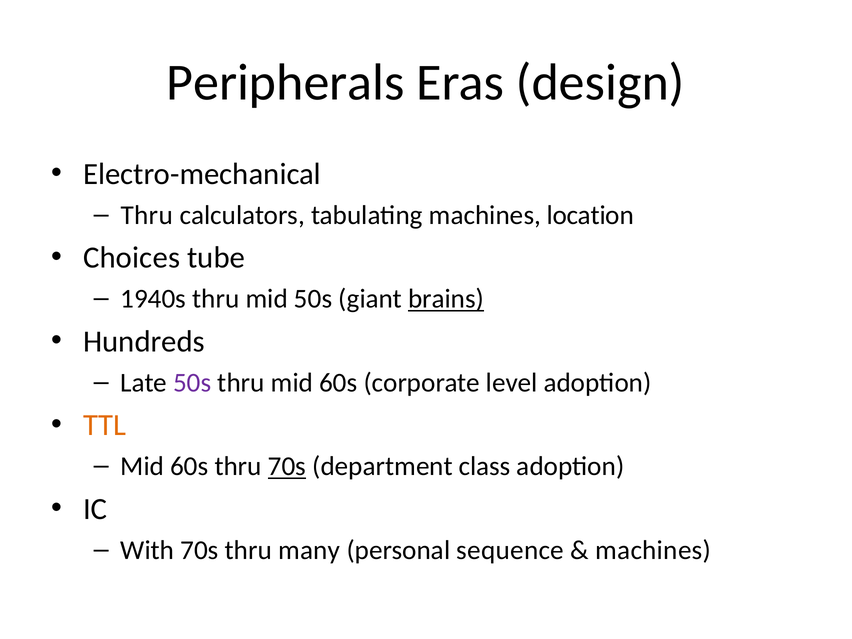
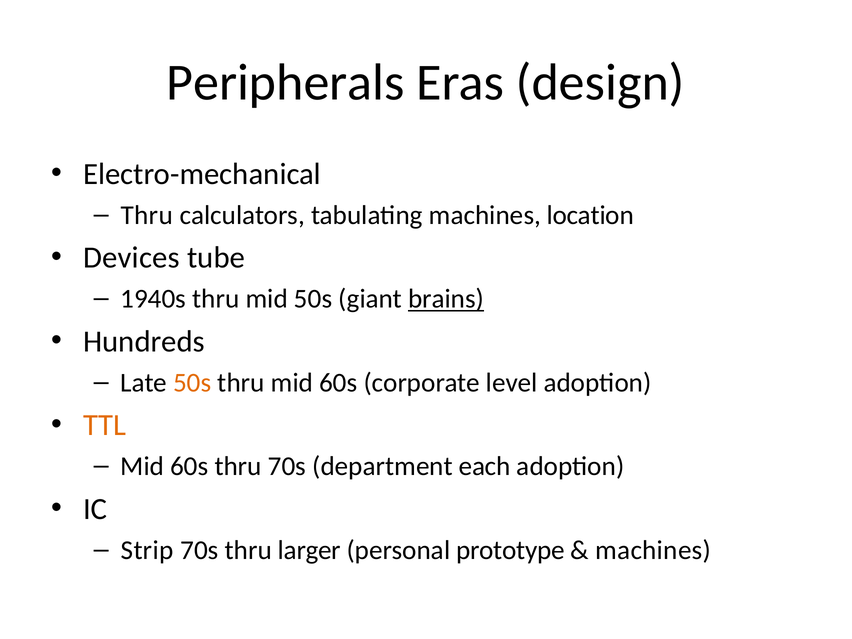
Choices: Choices -> Devices (132, 258)
50s colour: purple -> orange (192, 383)
70s underline: present -> none (287, 466)
class: class -> each (485, 466)
With: With -> Strip (147, 550)
many: many -> larger (309, 550)
sequence: sequence -> prototype (510, 550)
